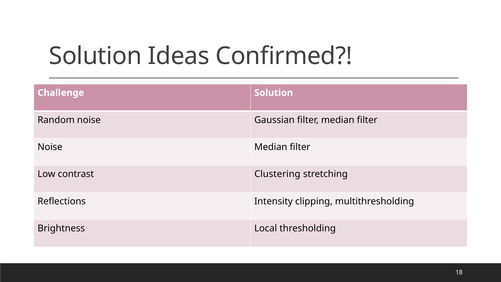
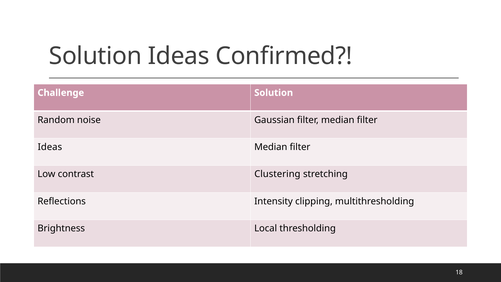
Noise: Noise -> Ideas (50, 147)
